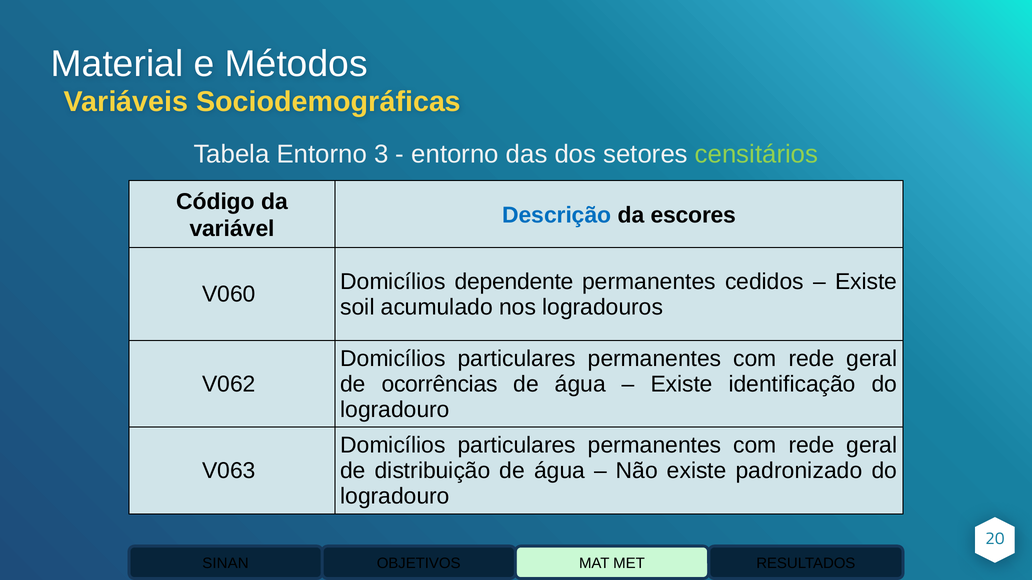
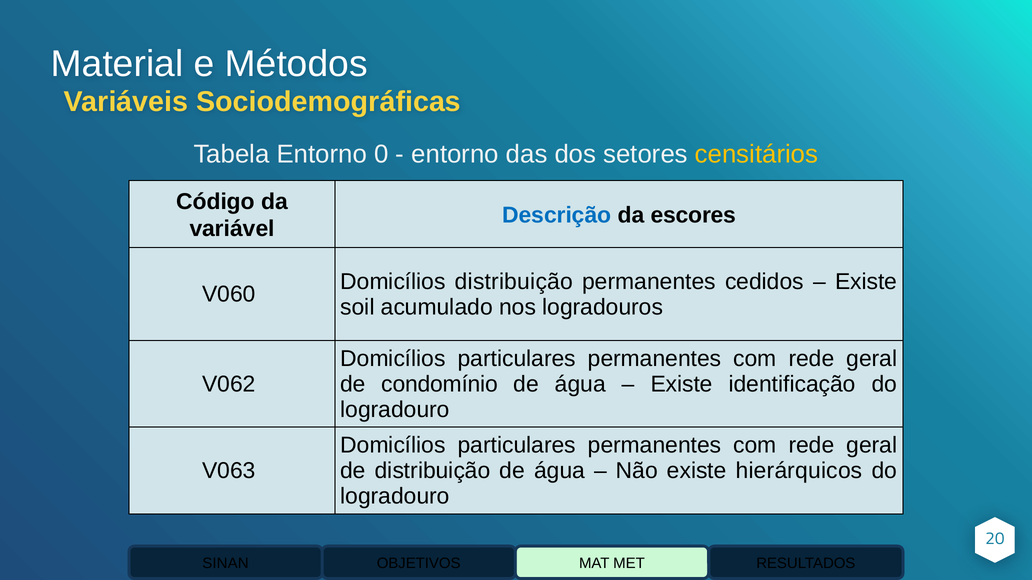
3: 3 -> 0 (381, 154)
censitários colour: light green -> yellow (757, 154)
Domicílios dependente: dependente -> distribuição (514, 282)
ocorrências: ocorrências -> condomínio (440, 384)
padronizado: padronizado -> hierárquicos (799, 471)
